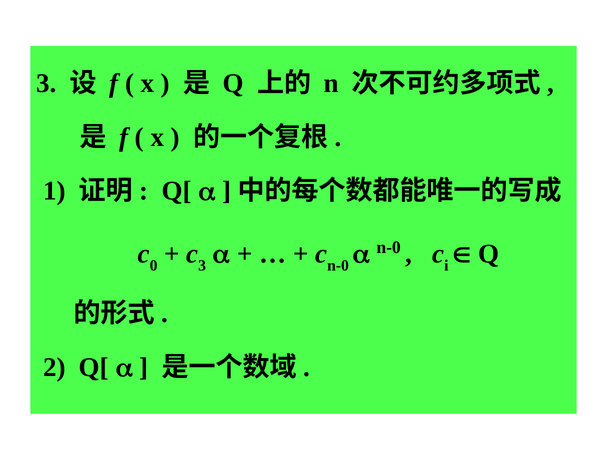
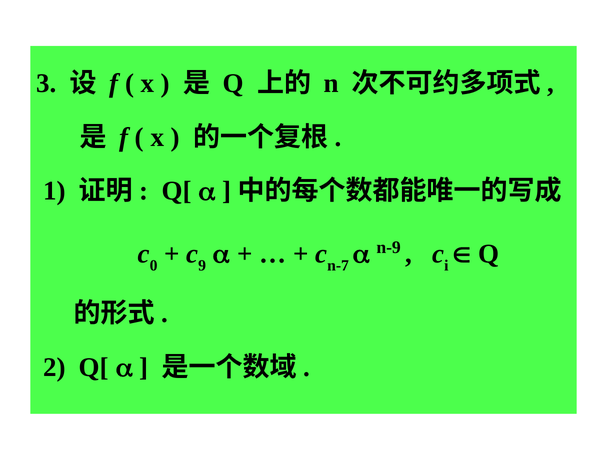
3: 3 -> 9 (202, 266)
n-0: n-0 -> n-7 (338, 266)
n-0: n-0 -> n-9 (389, 248)
